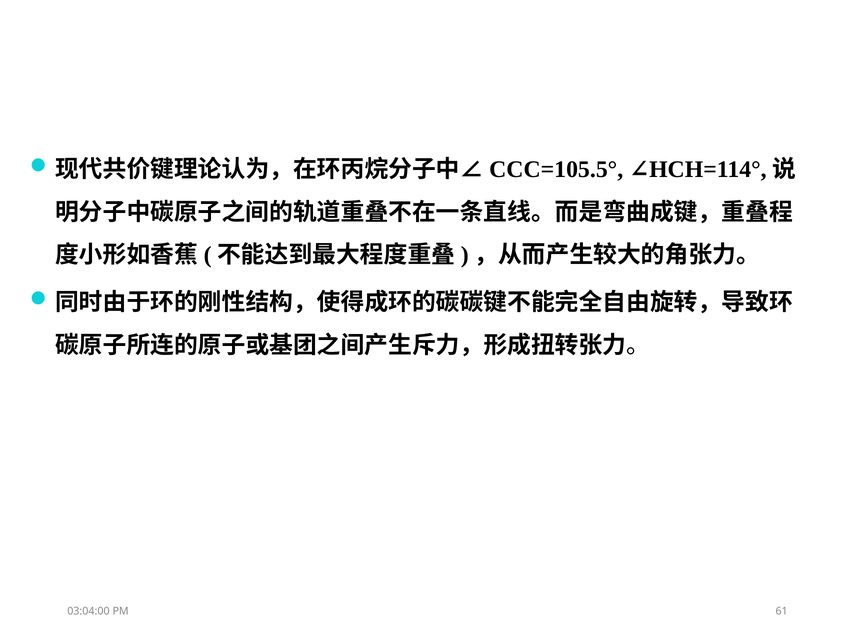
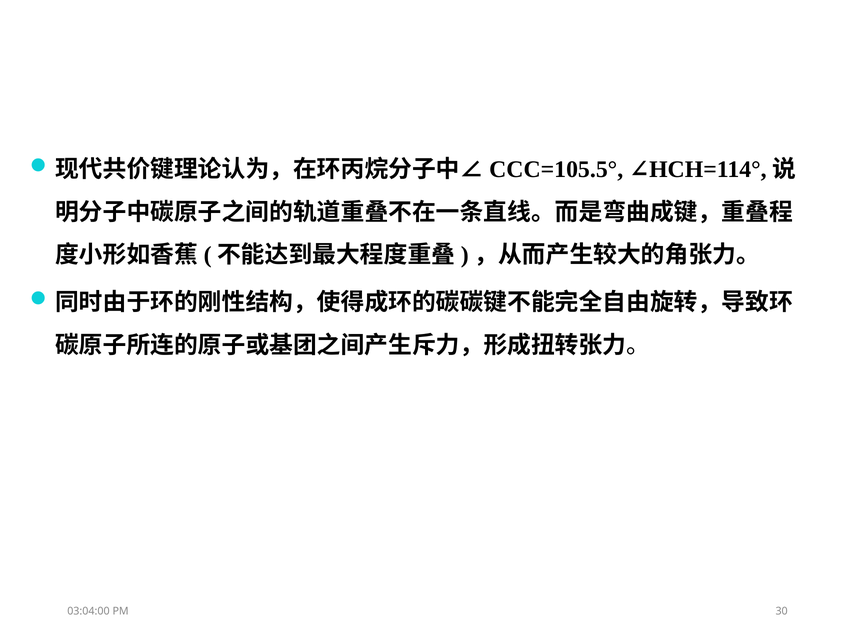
61: 61 -> 30 (782, 611)
